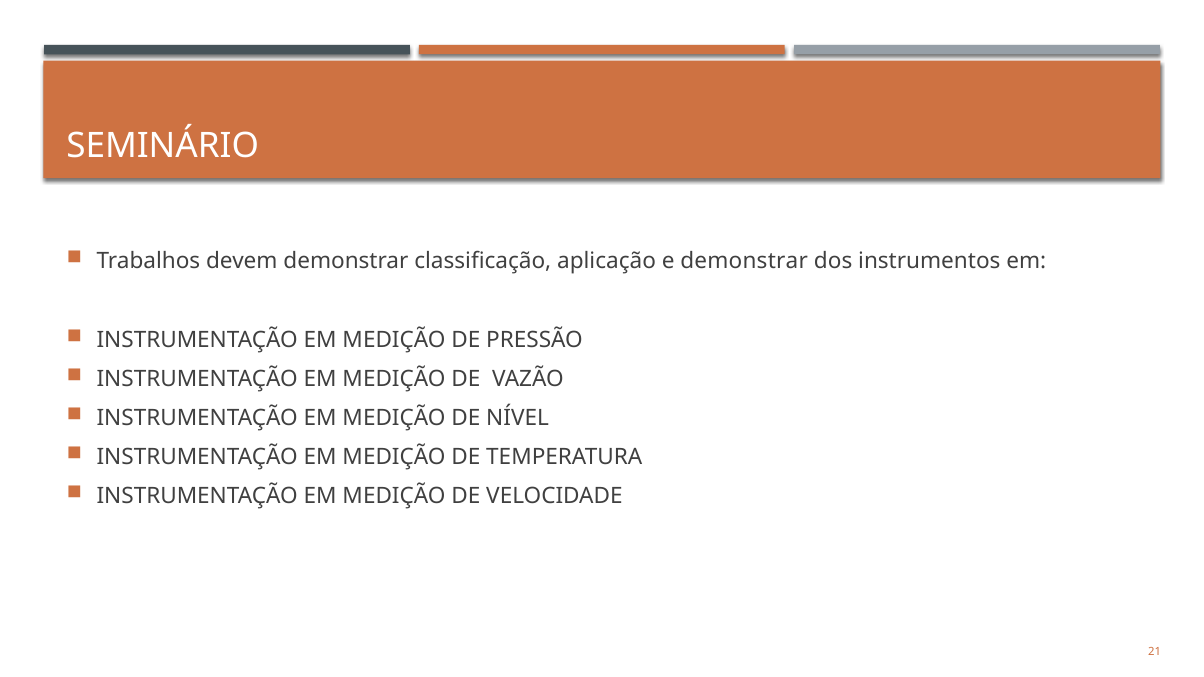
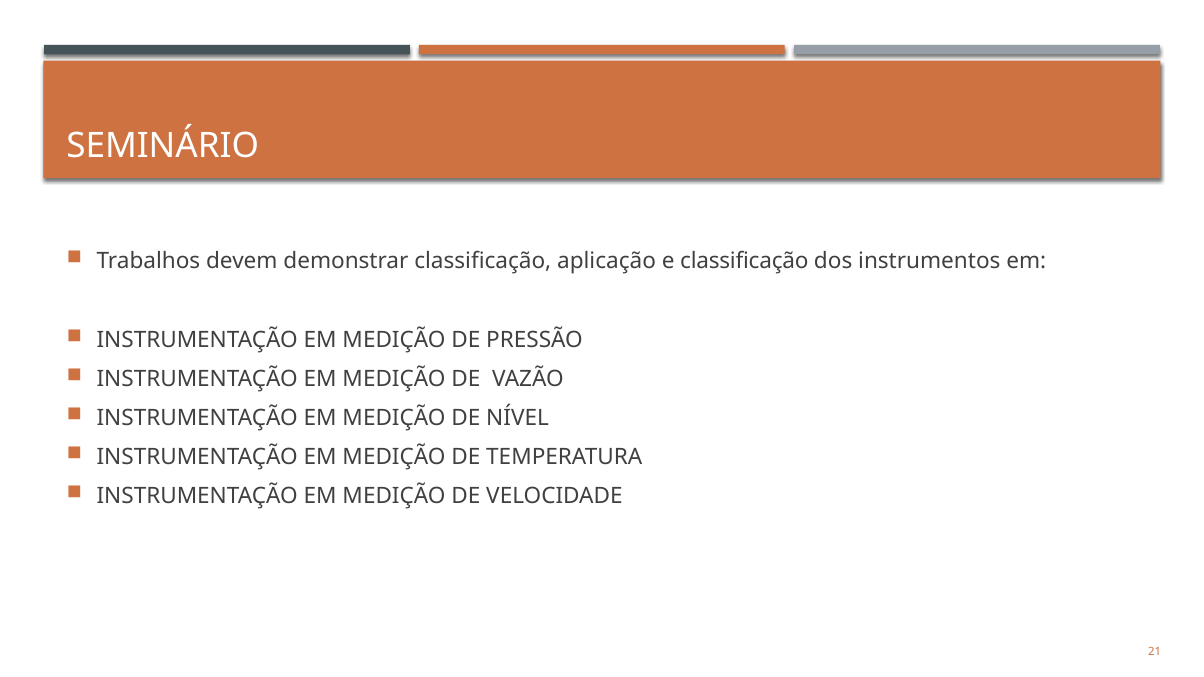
e demonstrar: demonstrar -> classificação (744, 262)
